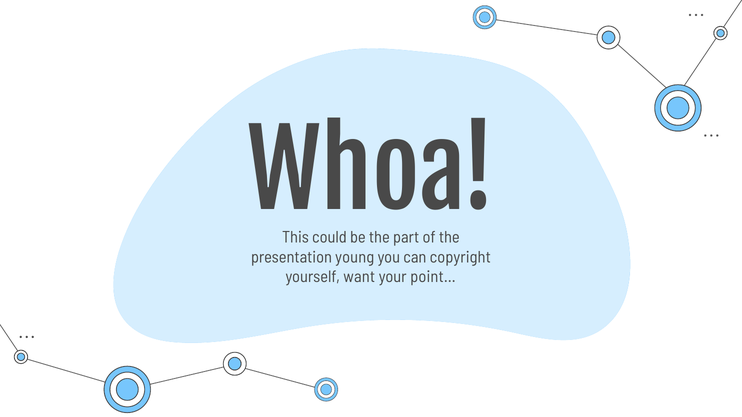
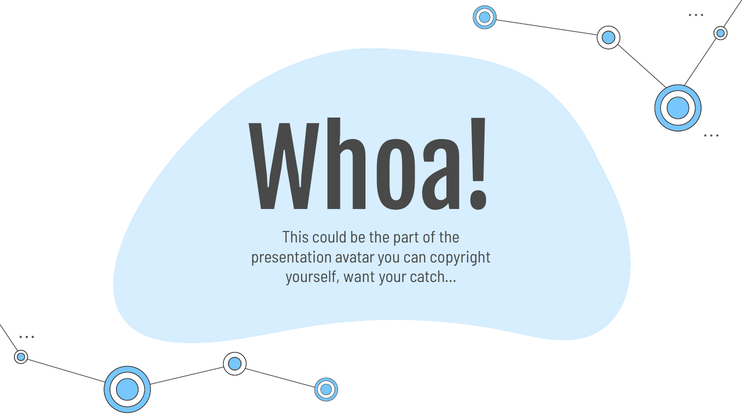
young: young -> avatar (355, 257)
point…: point… -> catch… (433, 277)
